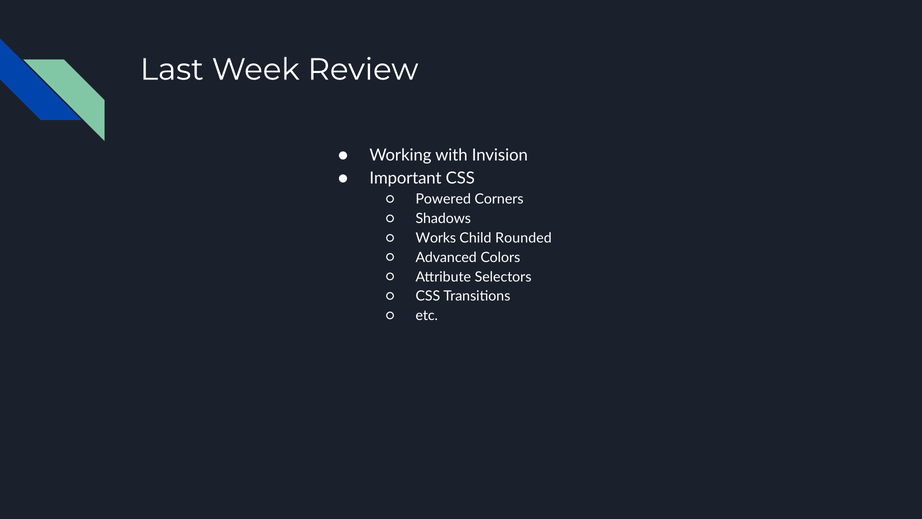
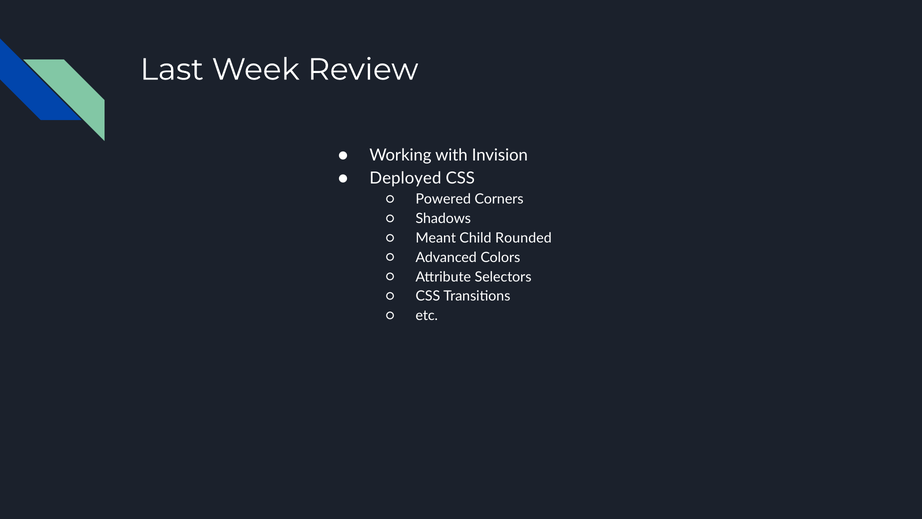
Important: Important -> Deployed (405, 178)
Works: Works -> Meant (436, 238)
